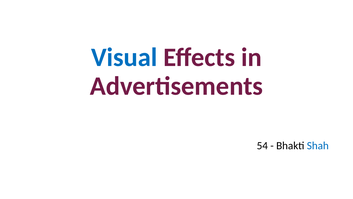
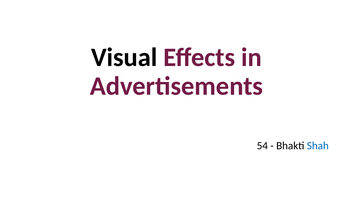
Visual colour: blue -> black (124, 57)
